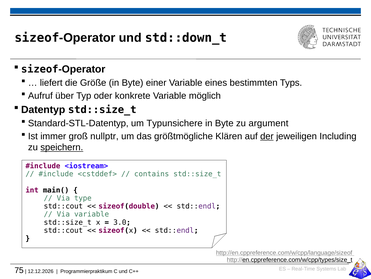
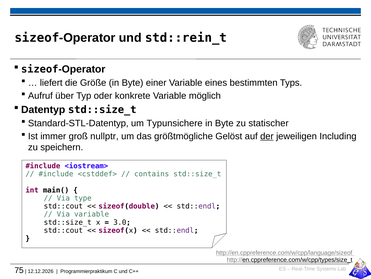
std::down_t: std::down_t -> std::rein_t (186, 38)
argument: argument -> statischer (269, 123)
Klären: Klären -> Gelöst (229, 136)
speichern underline: present -> none (62, 147)
